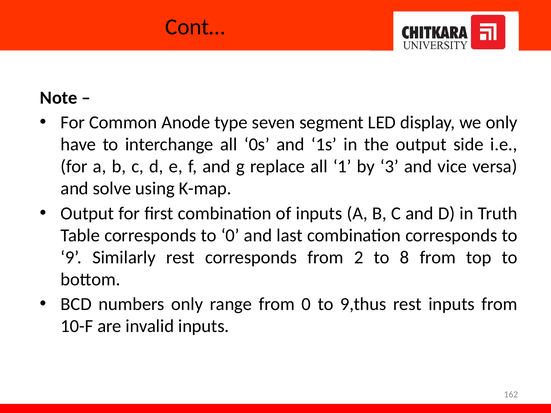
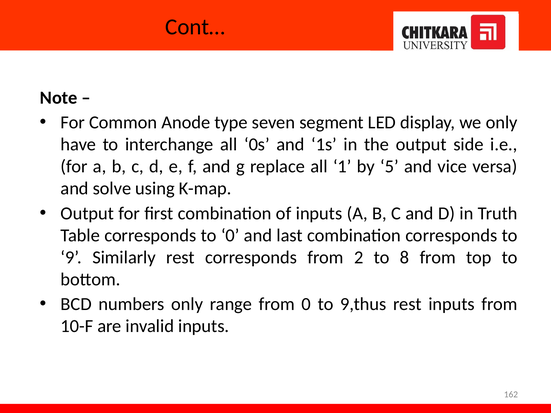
3: 3 -> 5 (389, 167)
